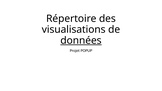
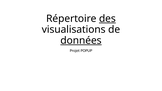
des underline: none -> present (107, 19)
